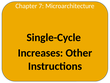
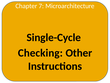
Increases: Increases -> Checking (40, 53)
